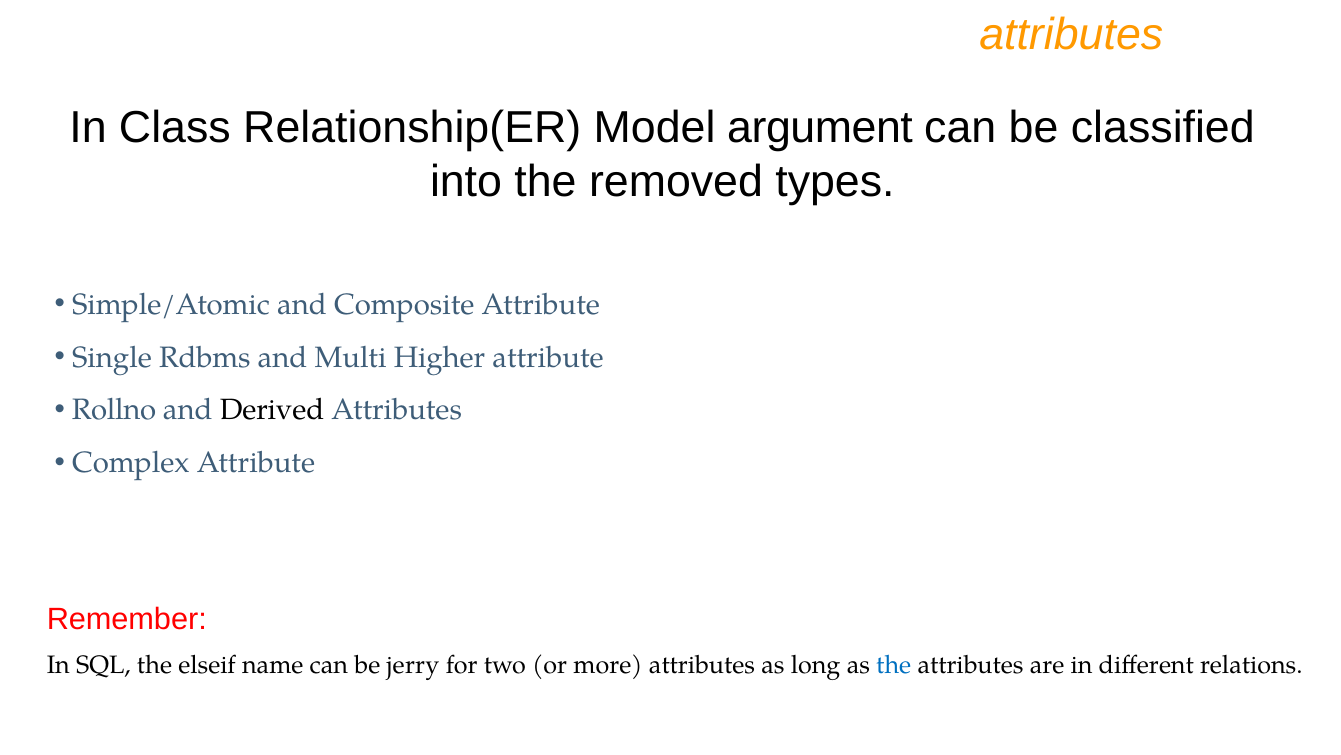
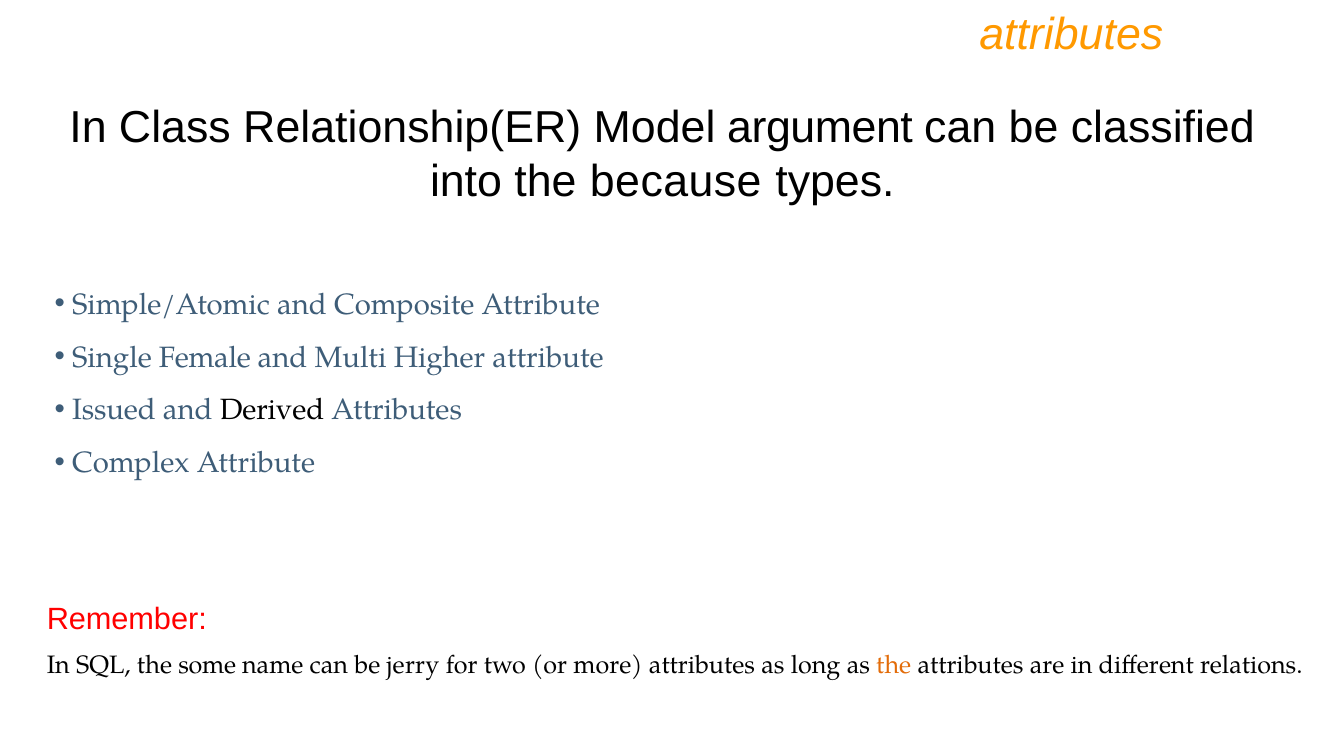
removed: removed -> because (676, 181)
Rdbms: Rdbms -> Female (205, 357)
Rollno: Rollno -> Issued (114, 410)
elseif: elseif -> some (207, 665)
the colour: blue -> orange (894, 665)
